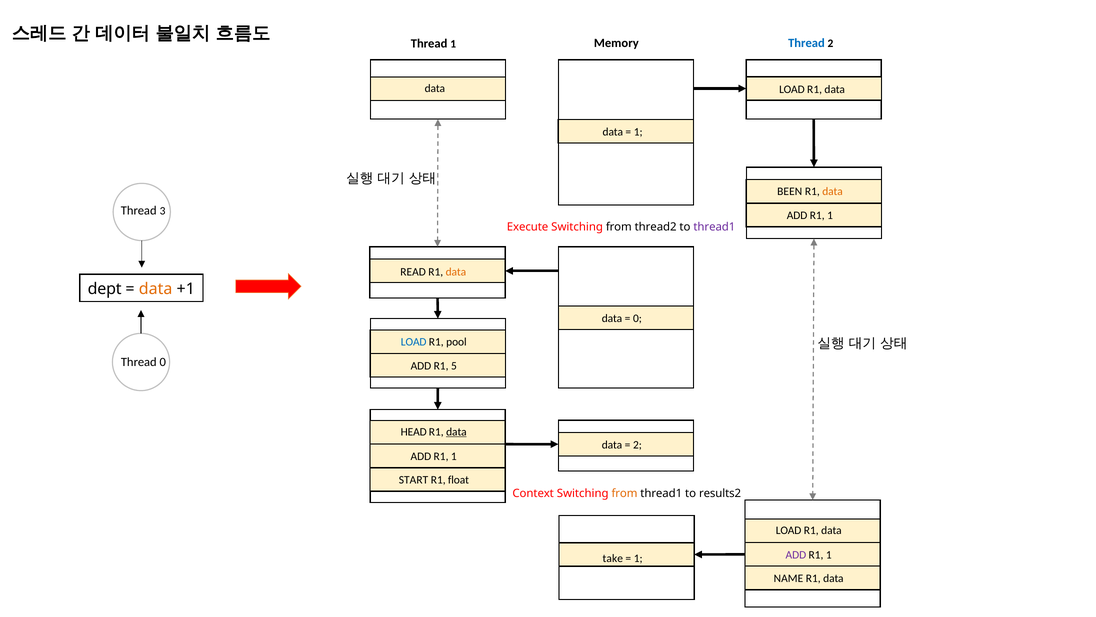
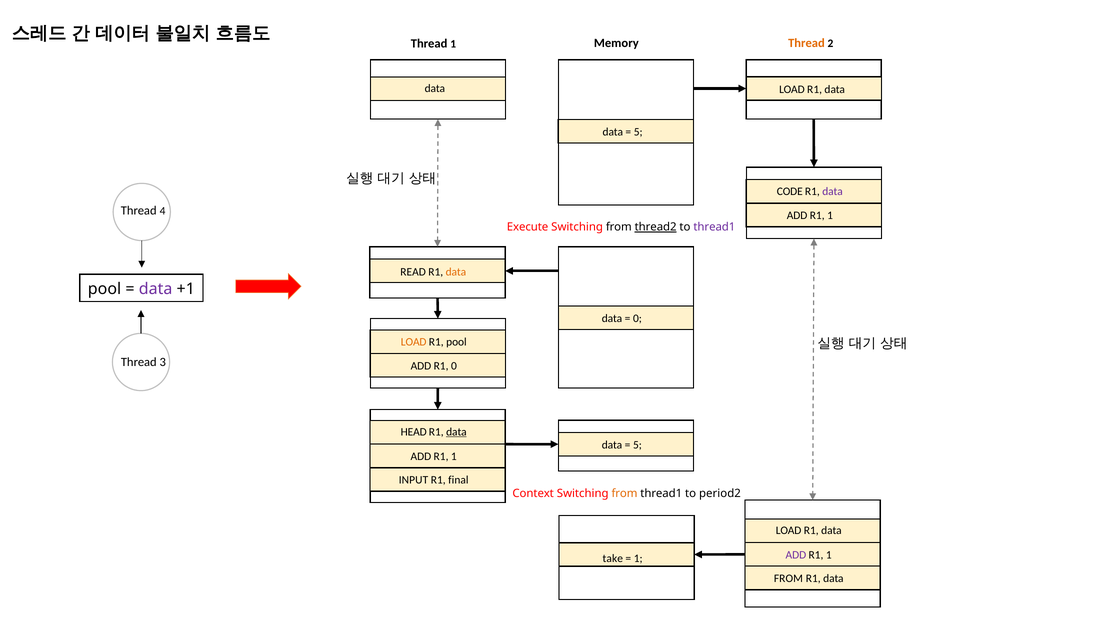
Thread colour: blue -> orange (806, 43)
1: 1 -> 5 (638, 132)
BEEN: BEEN -> CODE (790, 191)
data colour: orange -> purple (833, 191)
3: 3 -> 4 (163, 211)
thread2 underline: none -> present (656, 227)
dept: dept -> pool (105, 289)
data colour: orange -> purple (156, 289)
LOAD colour: blue -> orange (414, 342)
Thread 0: 0 -> 3 (163, 362)
R1 5: 5 -> 0 (454, 366)
2: 2 -> 5 (637, 444)
START: START -> INPUT (413, 480)
float: float -> final (458, 480)
results2: results2 -> period2 (720, 493)
NAME: NAME -> FROM (788, 578)
